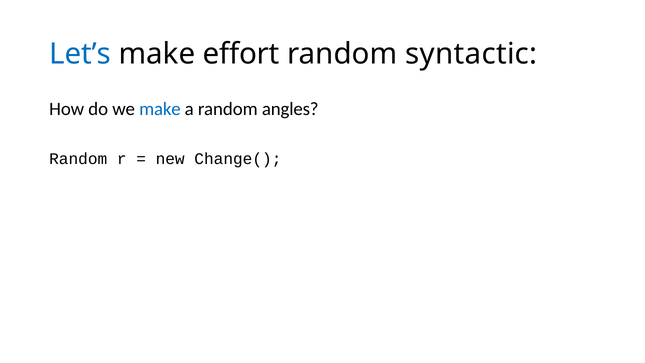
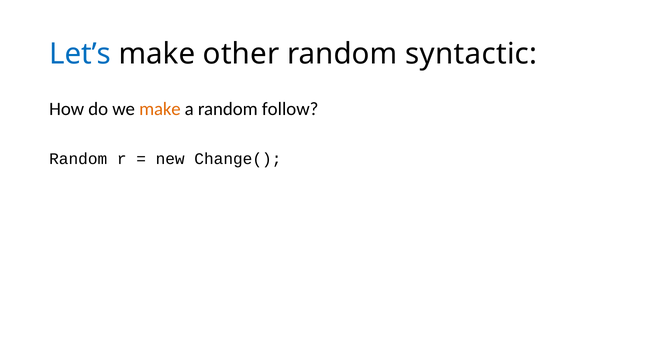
effort: effort -> other (241, 54)
make colour: blue -> orange (160, 109)
angles: angles -> follow (290, 109)
